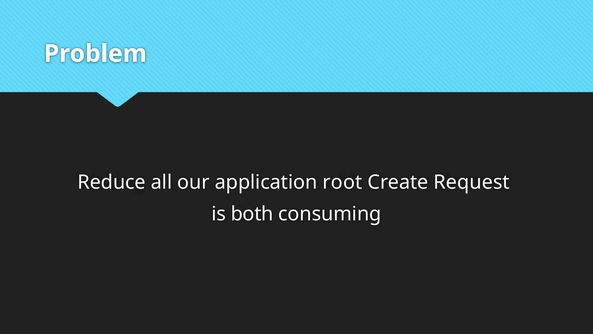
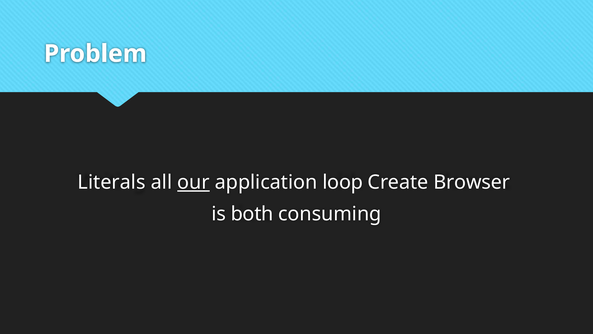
Reduce: Reduce -> Literals (112, 182)
our underline: none -> present (193, 182)
root: root -> loop (343, 182)
Request: Request -> Browser (472, 182)
